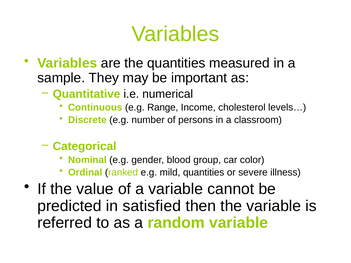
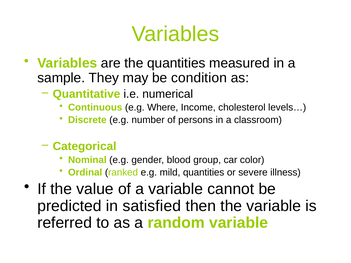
important: important -> condition (199, 78)
Range: Range -> Where (163, 108)
